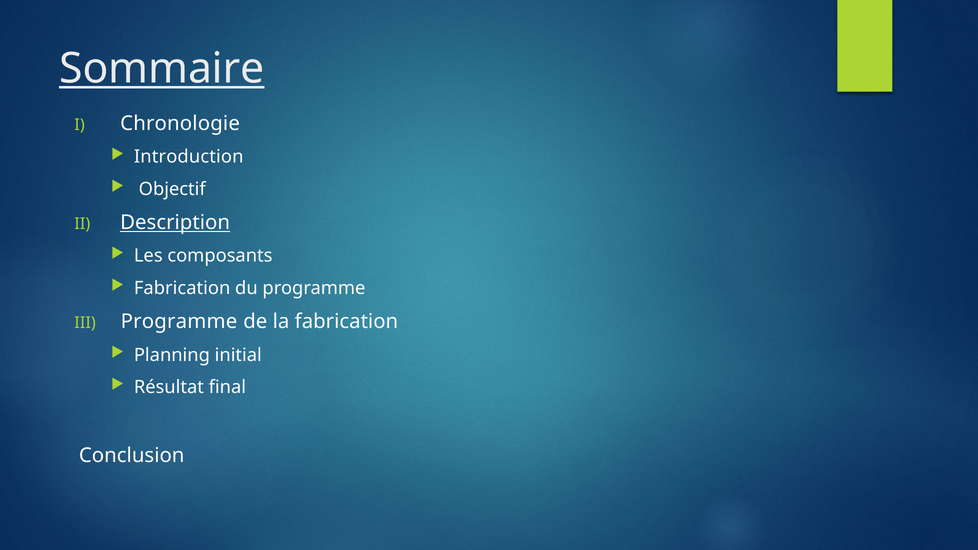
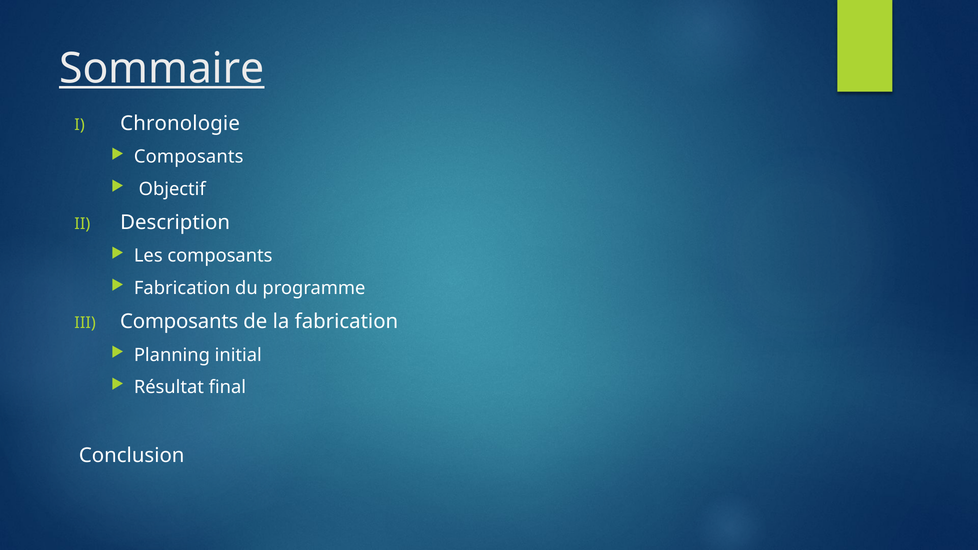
Introduction: Introduction -> Composants (189, 157)
Description underline: present -> none (175, 223)
Programme: Programme -> Composants (179, 322)
